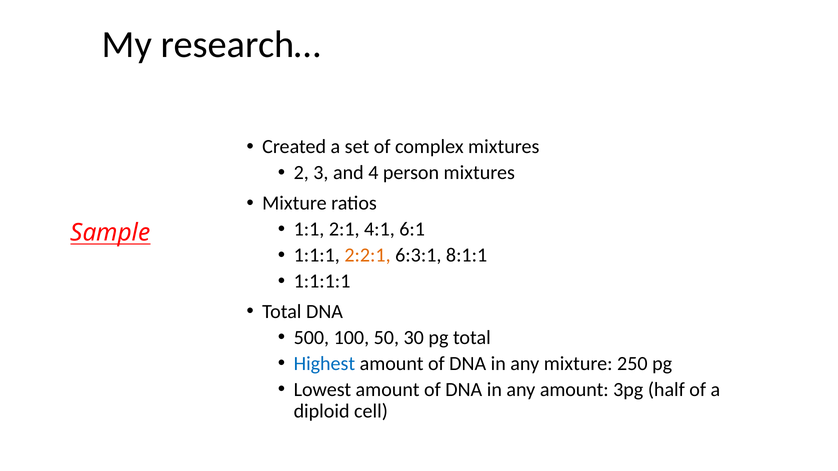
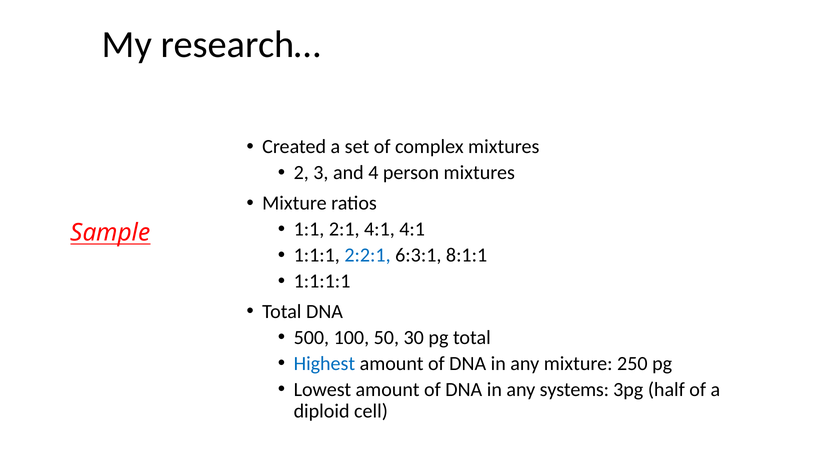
4:1 6:1: 6:1 -> 4:1 (412, 229)
2:2:1 colour: orange -> blue (368, 255)
any amount: amount -> systems (574, 390)
